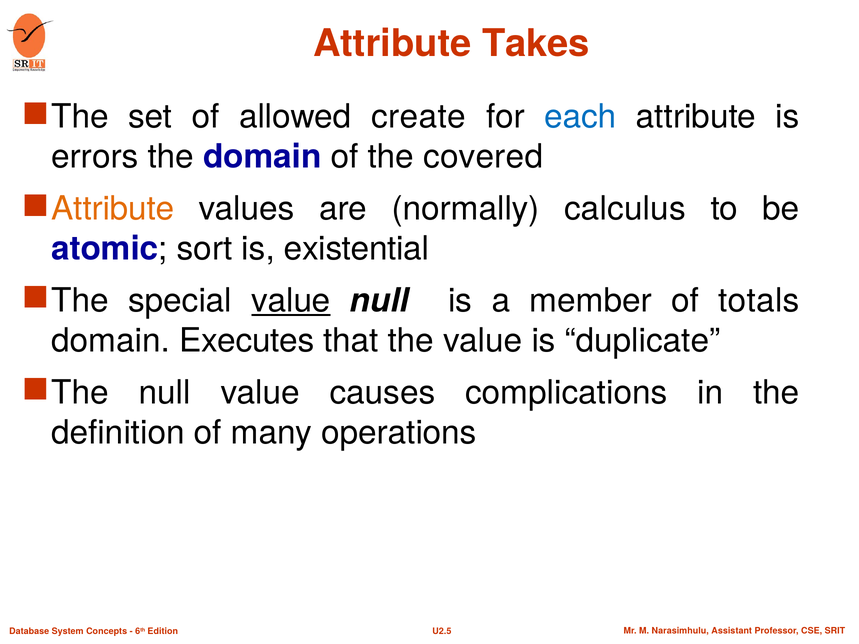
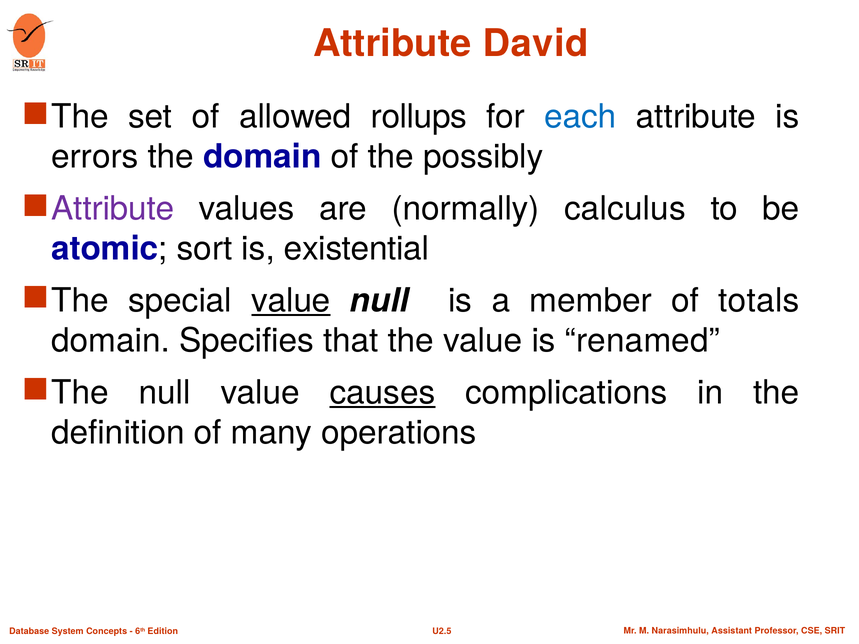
Takes: Takes -> David (536, 44)
create: create -> rollups (419, 117)
covered: covered -> possibly (483, 157)
Attribute colour: orange -> purple (113, 209)
Executes: Executes -> Specifies (247, 341)
duplicate: duplicate -> renamed (642, 341)
causes underline: none -> present (382, 393)
